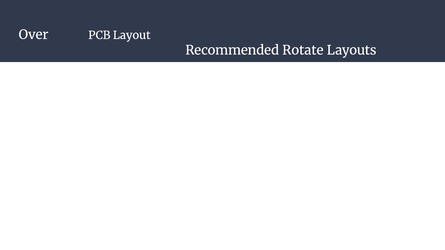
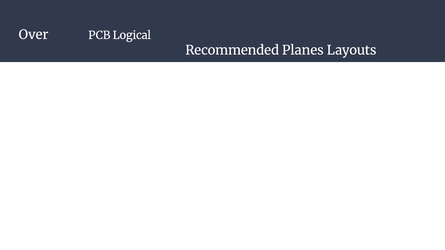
Layout: Layout -> Logical (132, 35)
Rotate: Rotate -> Planes (303, 50)
